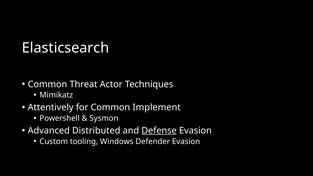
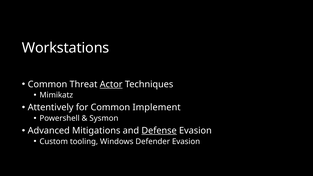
Elasticsearch: Elasticsearch -> Workstations (66, 48)
Actor underline: none -> present (111, 84)
Distributed: Distributed -> Mitigations (96, 131)
